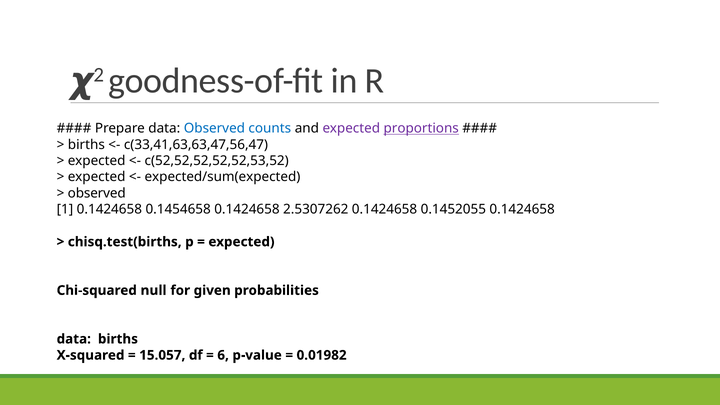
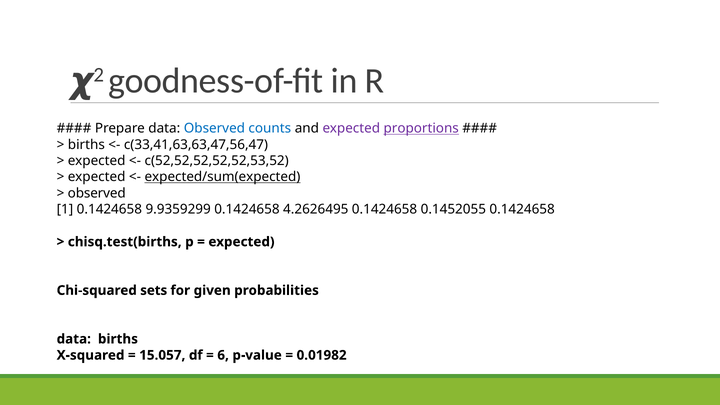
expected/sum(expected underline: none -> present (222, 177)
0.1454658: 0.1454658 -> 9.9359299 (178, 209)
2.5307262: 2.5307262 -> 4.2626495 (316, 209)
null: null -> sets (154, 290)
